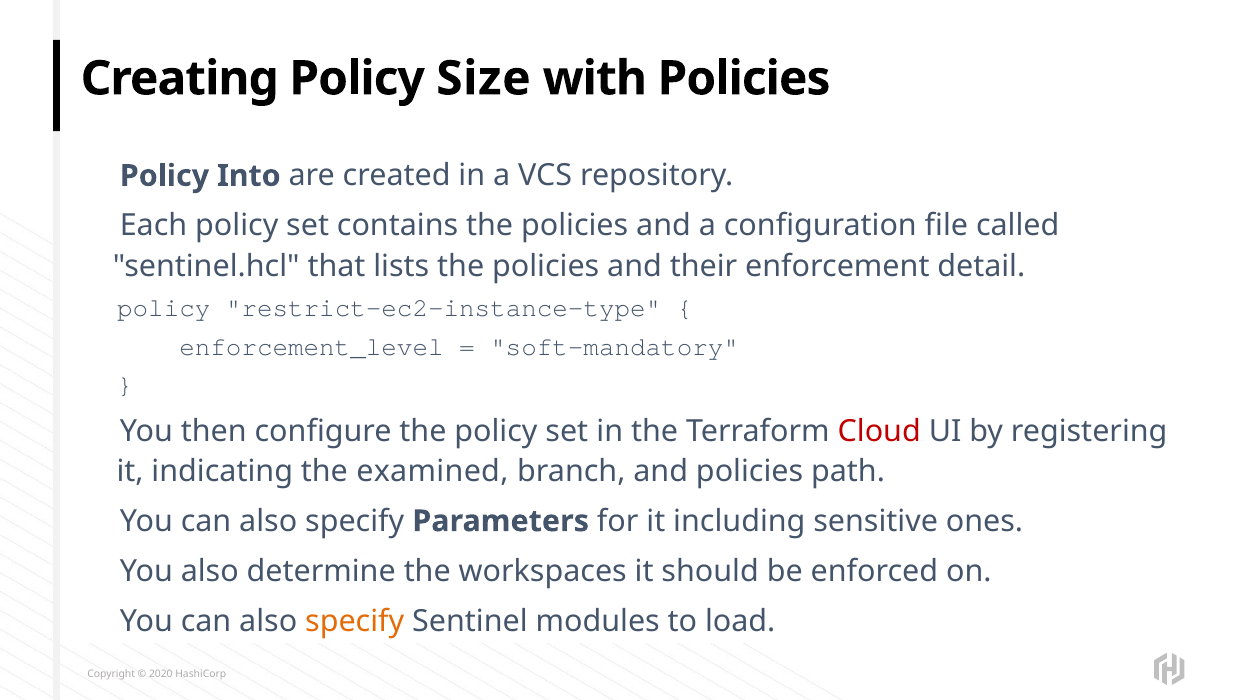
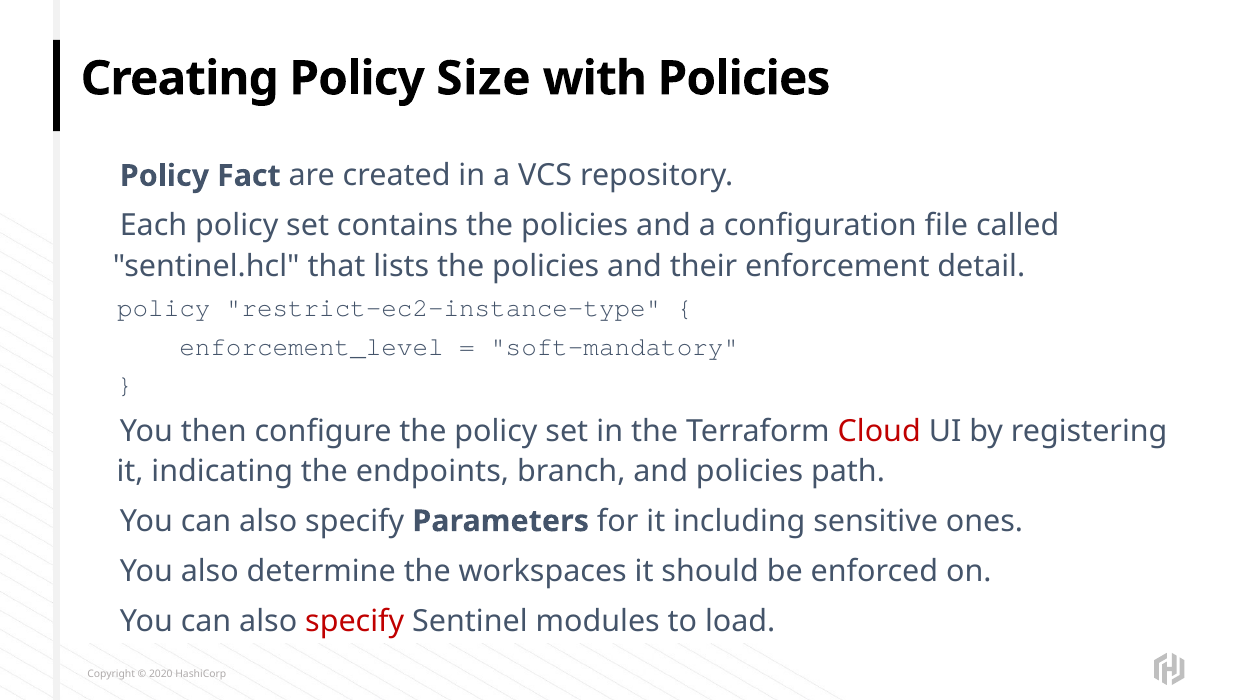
Into: Into -> Fact (249, 176)
examined: examined -> endpoints (432, 471)
specify colour: orange -> red (355, 621)
